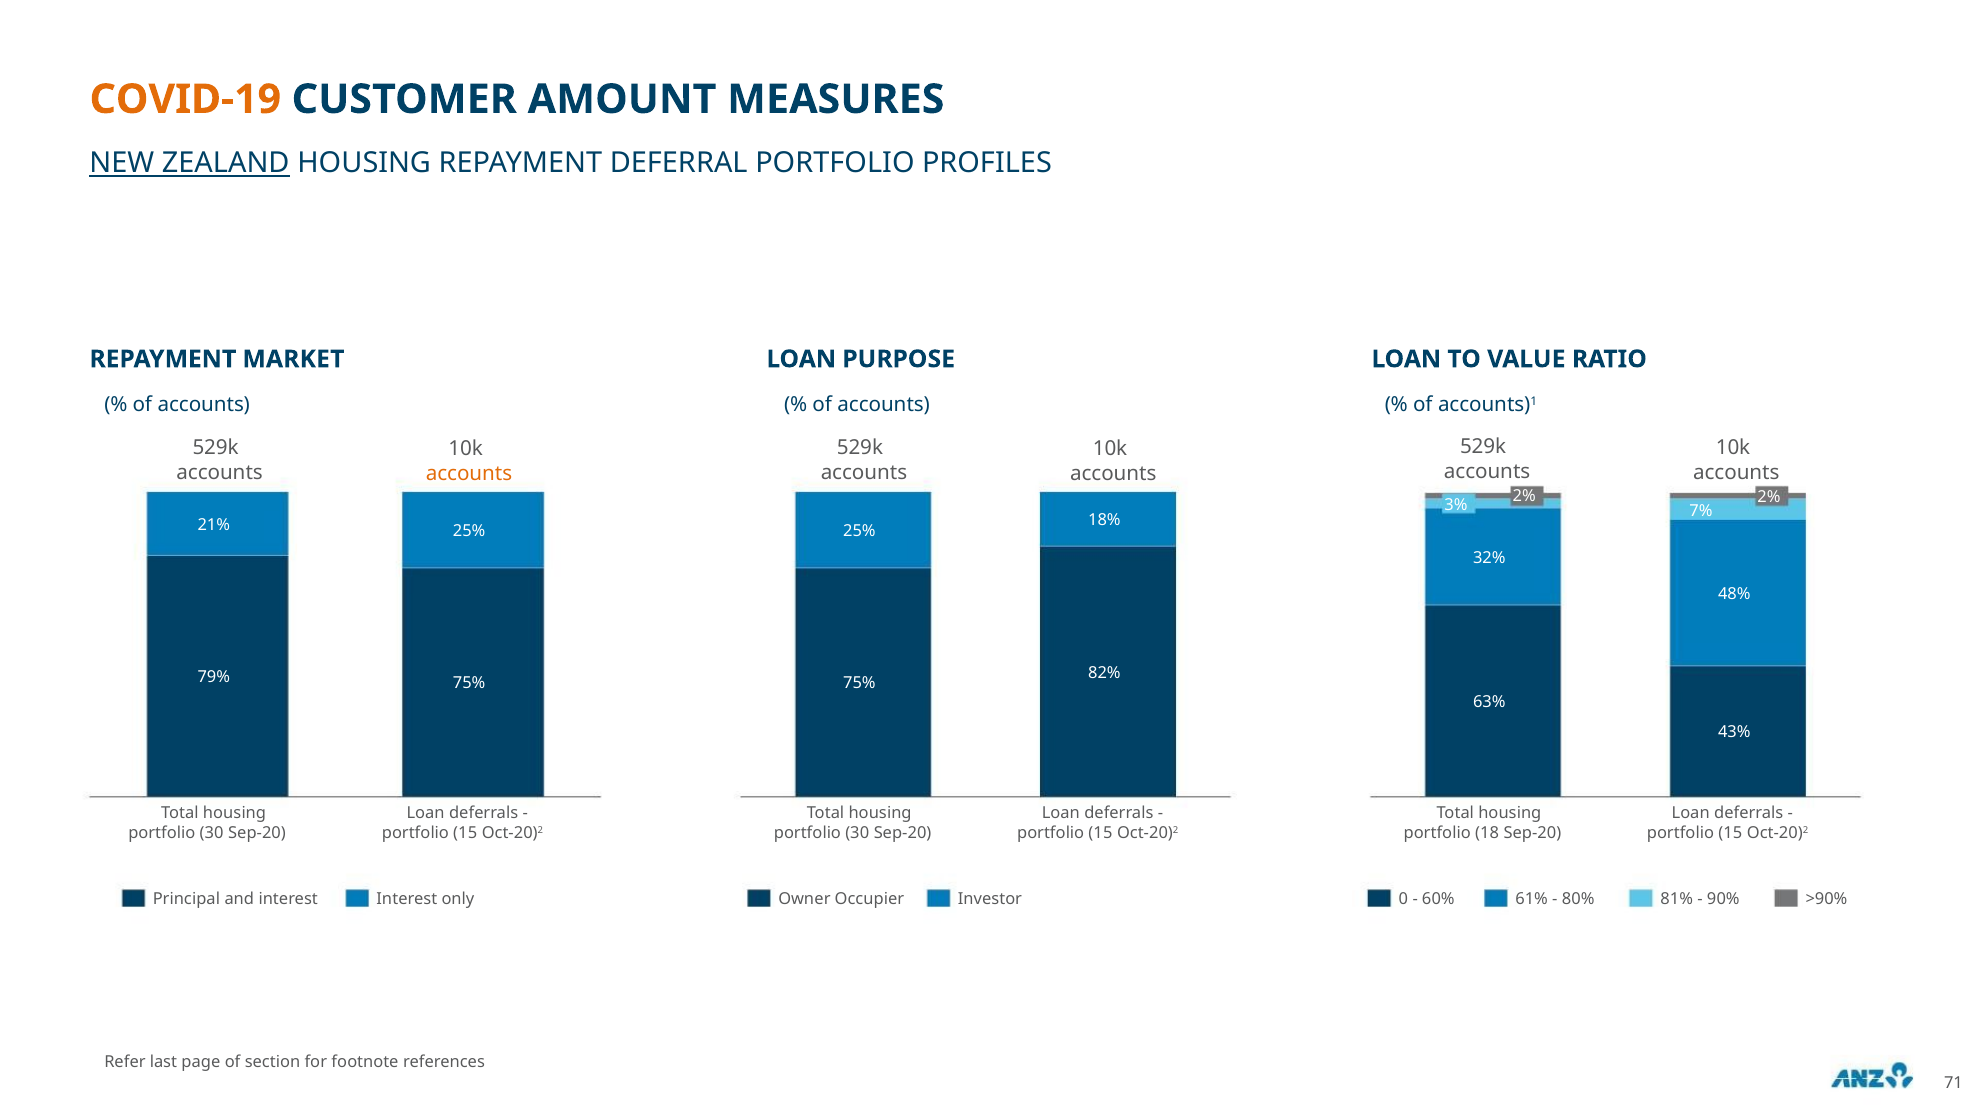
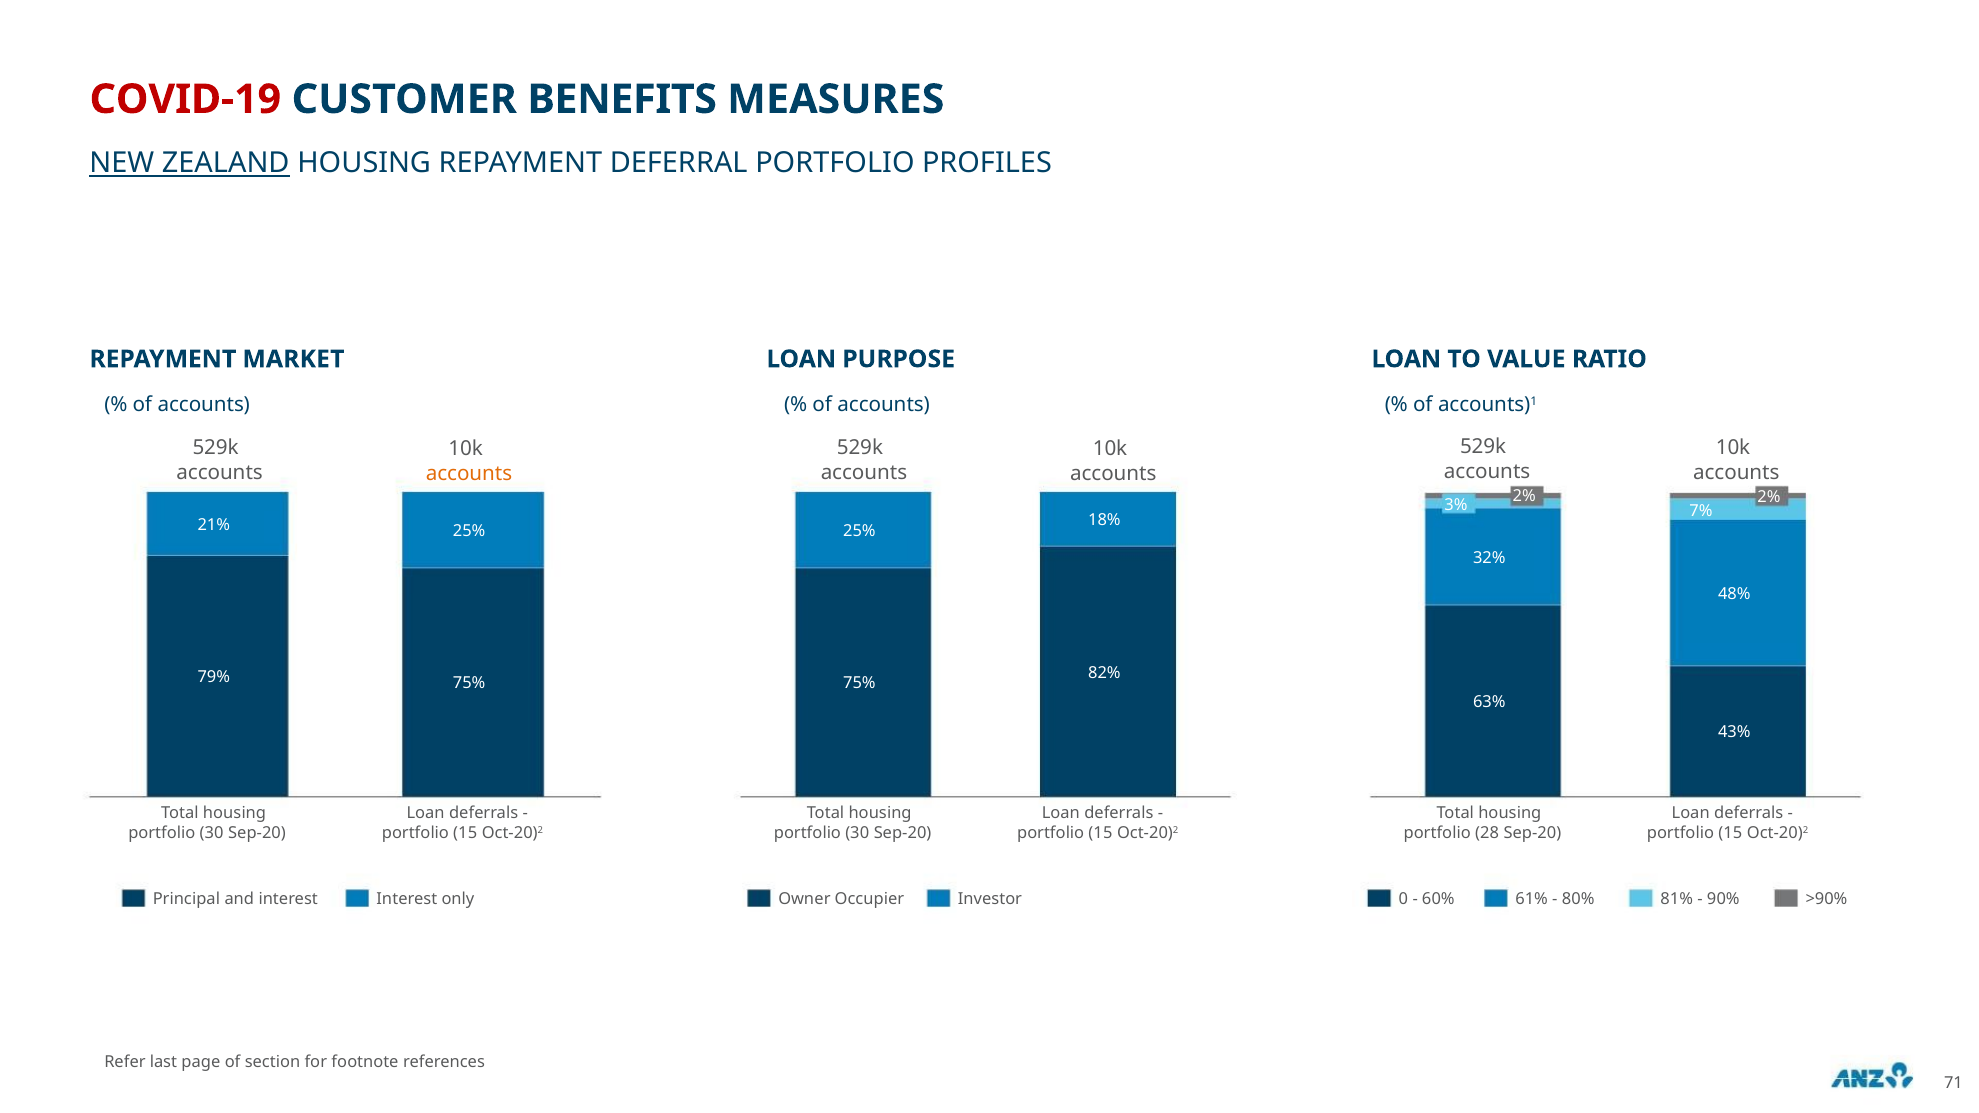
COVID-19 colour: orange -> red (185, 99)
AMOUNT: AMOUNT -> BENEFITS (622, 99)
18: 18 -> 28 (1487, 833)
